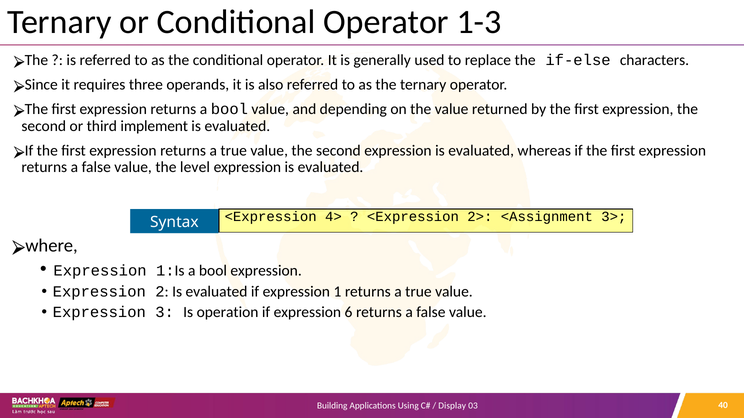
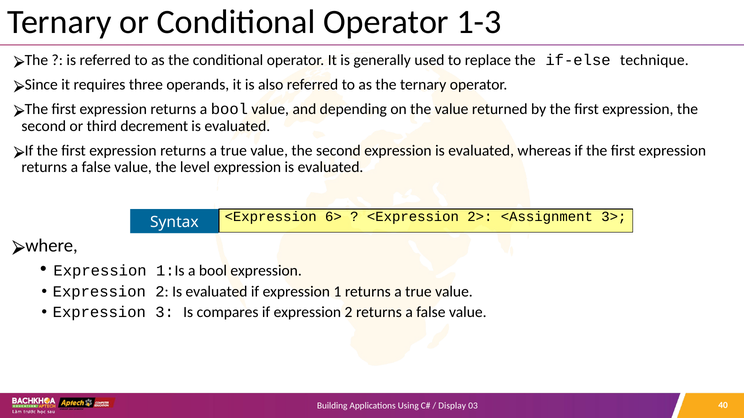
characters: characters -> technique (654, 60)
implement: implement -> decrement (154, 126)
4>: 4> -> 6> (333, 217)
operation: operation -> compares (228, 313)
if expression 6: 6 -> 2 (349, 313)
